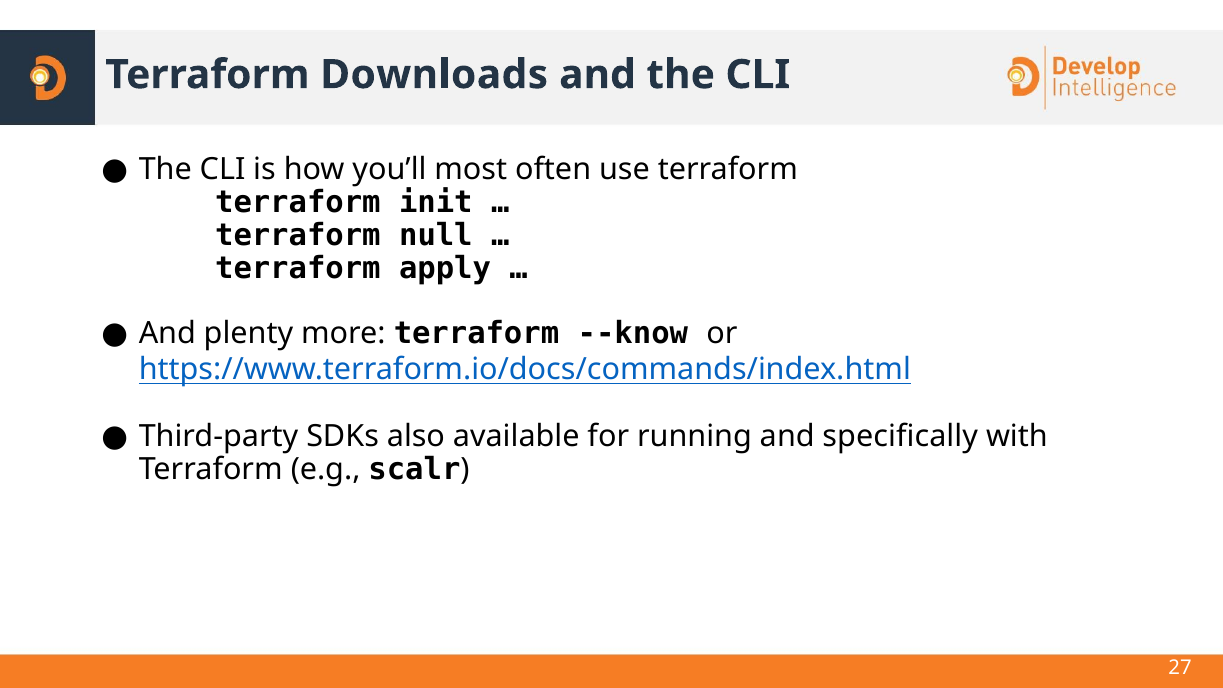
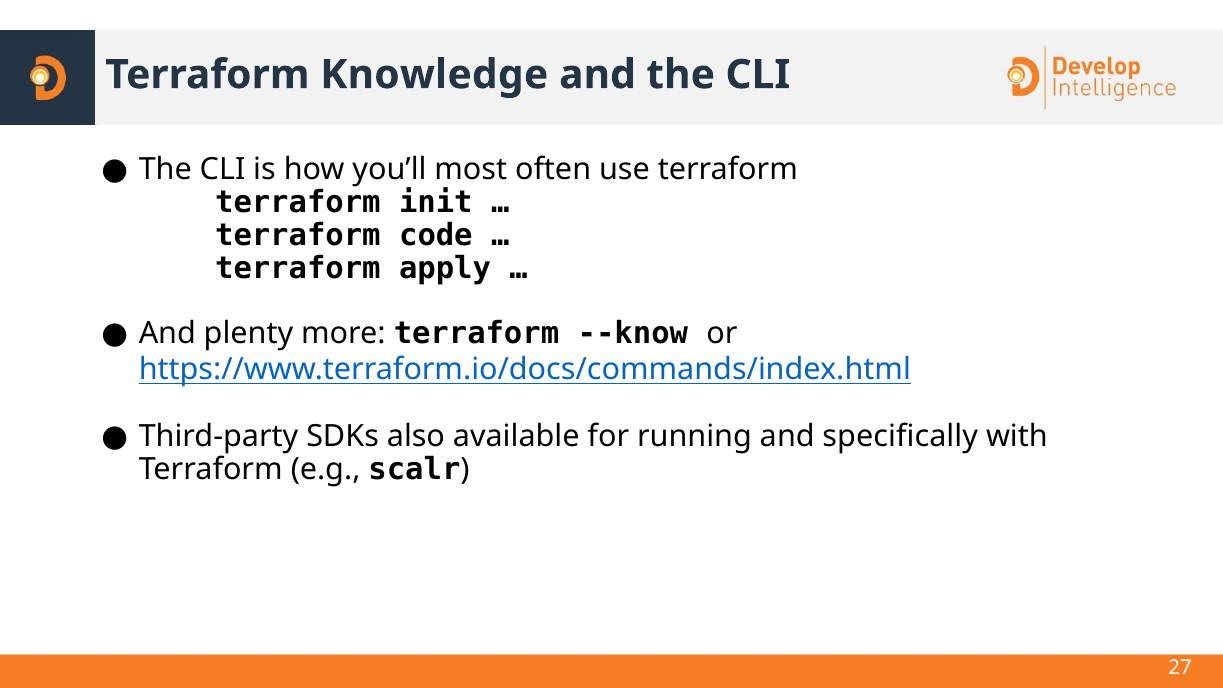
Downloads: Downloads -> Knowledge (434, 75)
null: null -> code (436, 236)
